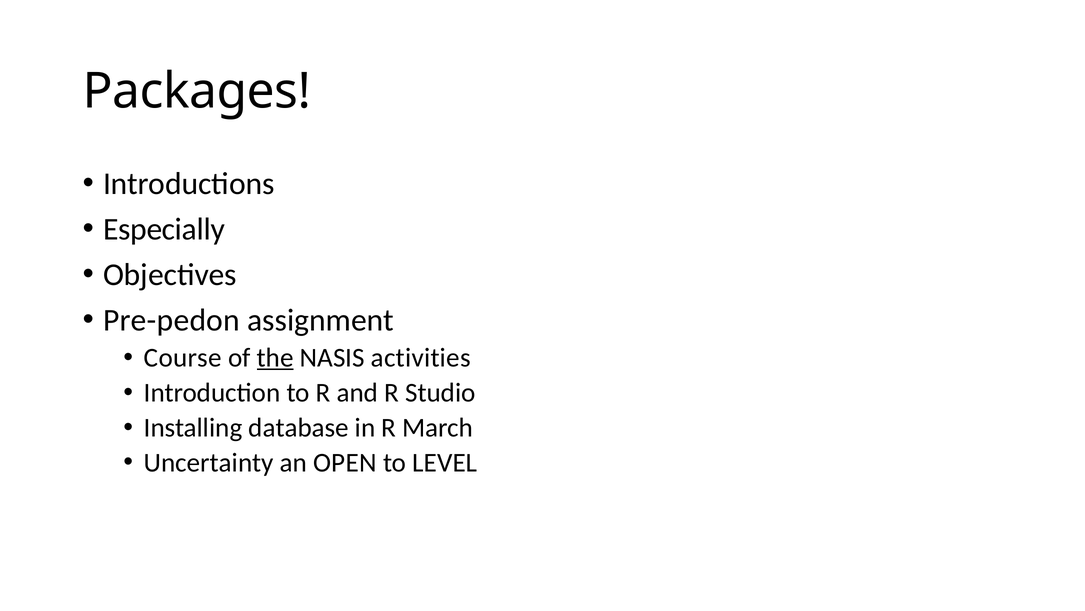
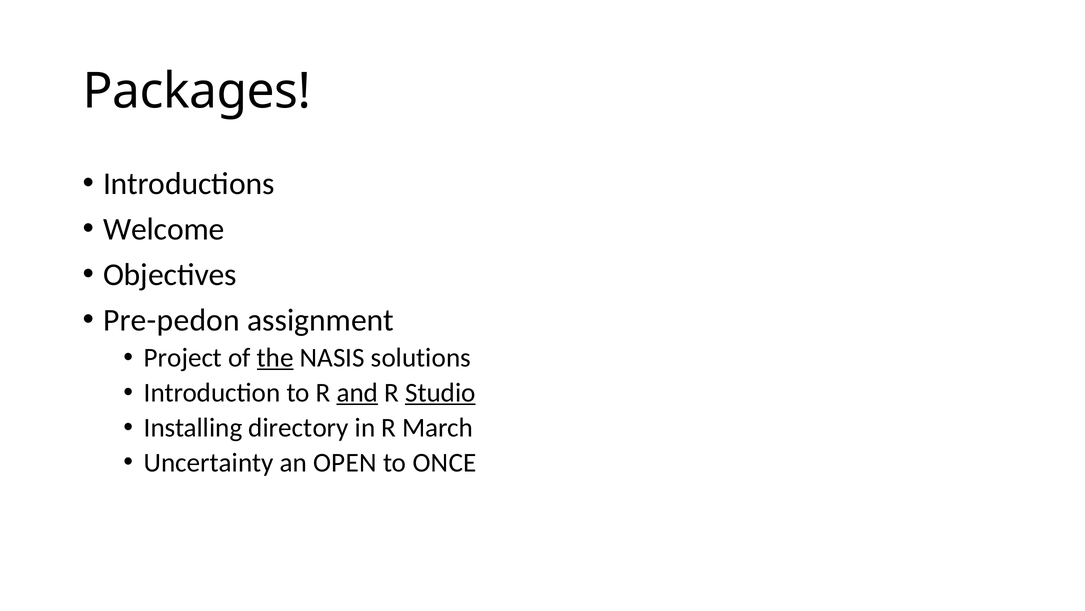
Especially: Especially -> Welcome (164, 229)
Course: Course -> Project (183, 357)
activities: activities -> solutions (421, 357)
and underline: none -> present (357, 392)
Studio underline: none -> present (440, 392)
database: database -> directory (299, 427)
LEVEL: LEVEL -> ONCE (445, 462)
